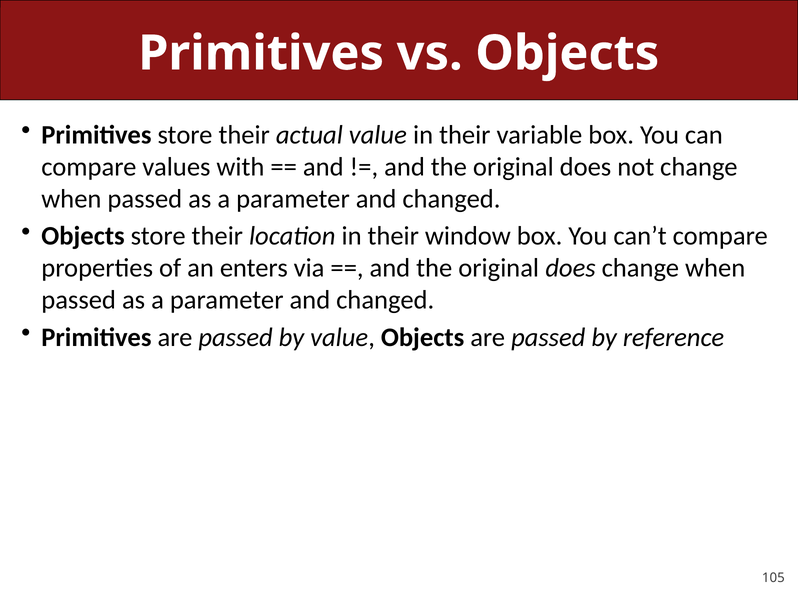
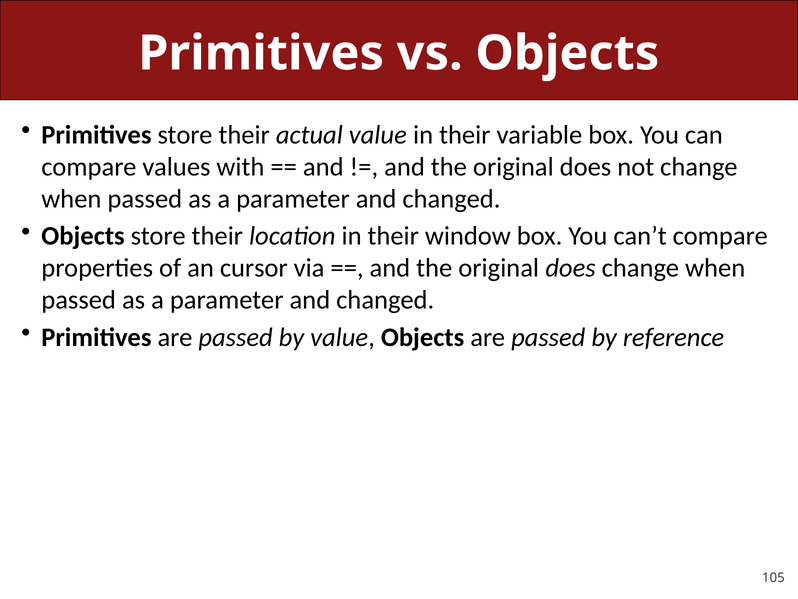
enters: enters -> cursor (254, 268)
